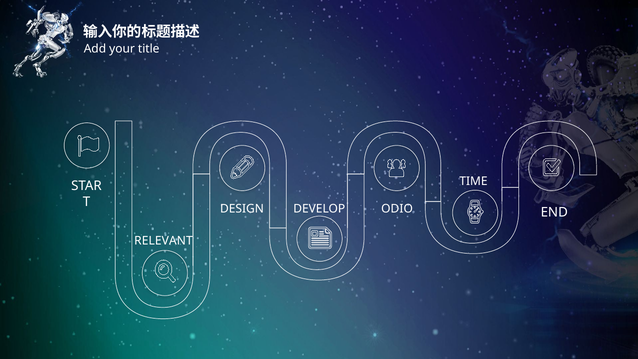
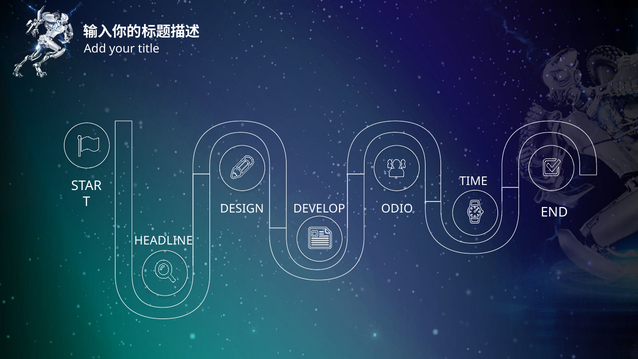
RELEVANT: RELEVANT -> HEADLINE (163, 241)
